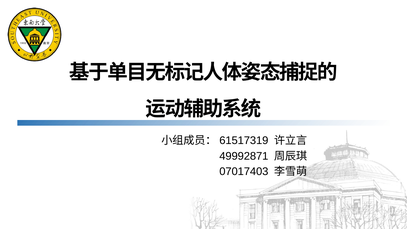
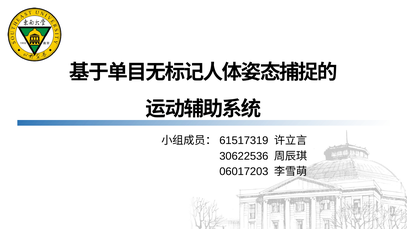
49992871: 49992871 -> 30622536 (244, 156)
07017403: 07017403 -> 06017203 (244, 171)
